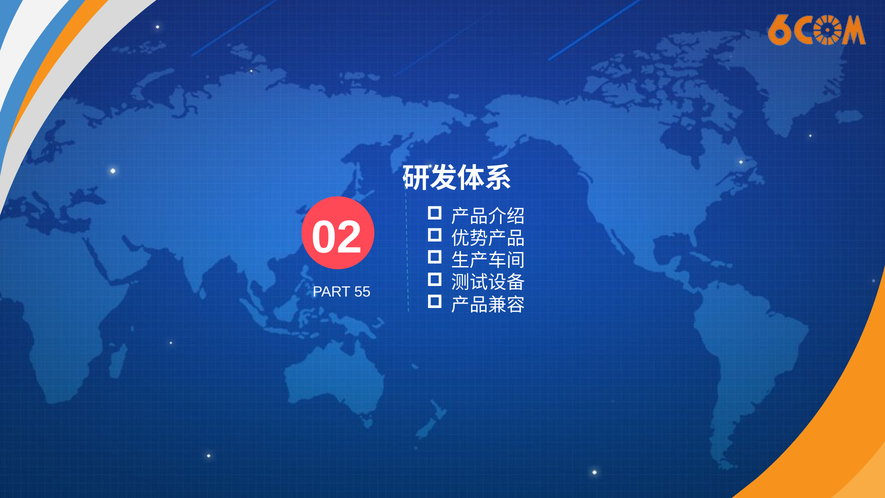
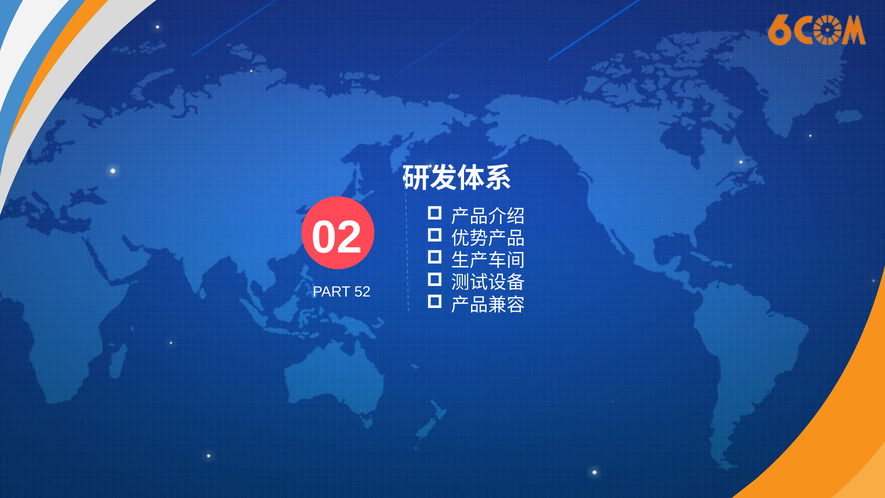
55: 55 -> 52 (362, 292)
